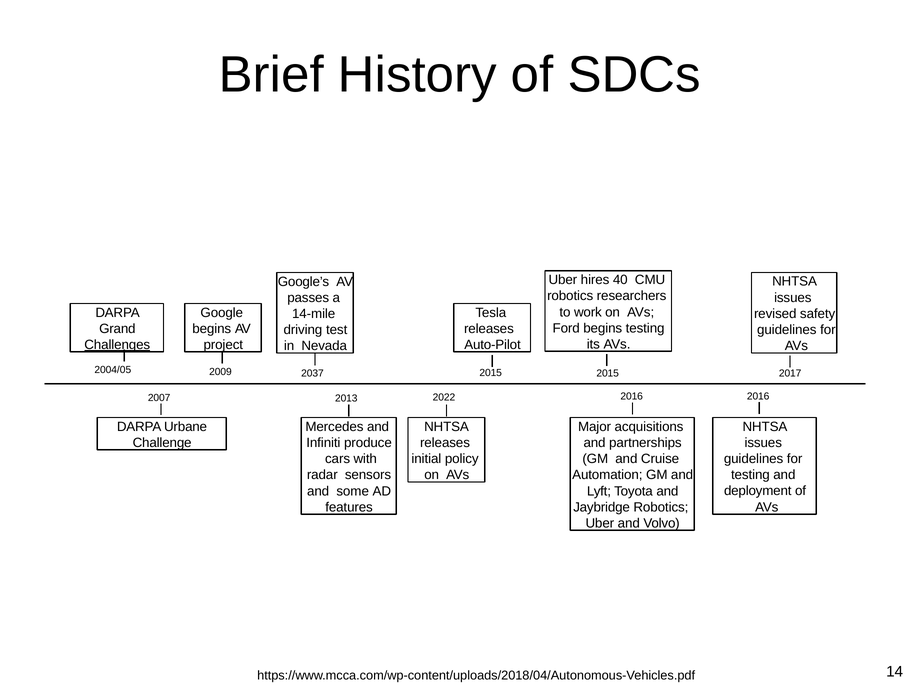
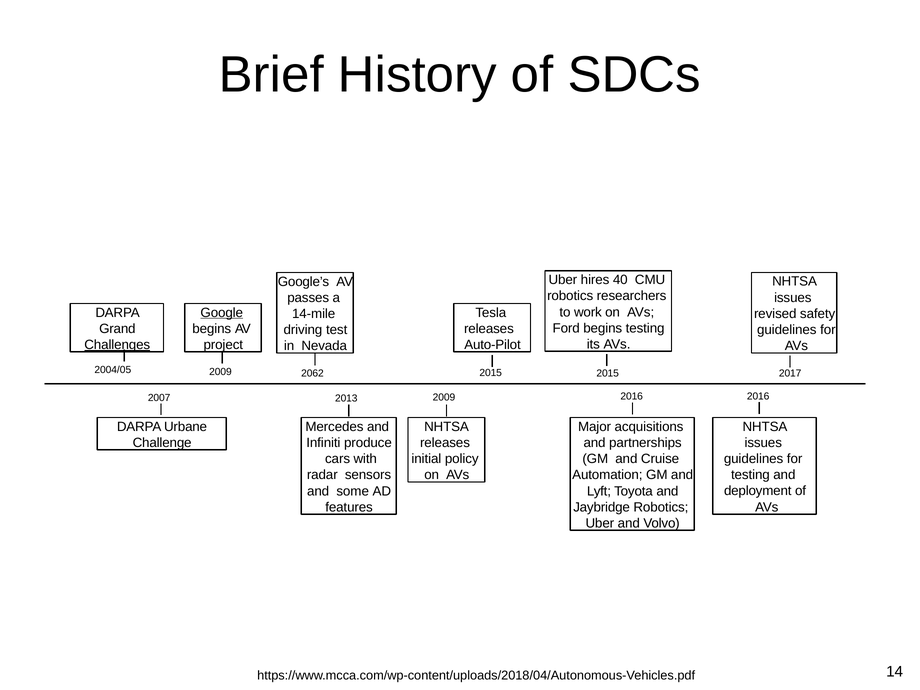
Google underline: none -> present (222, 313)
2037: 2037 -> 2062 (313, 373)
2022: 2022 -> 2009 (444, 397)
